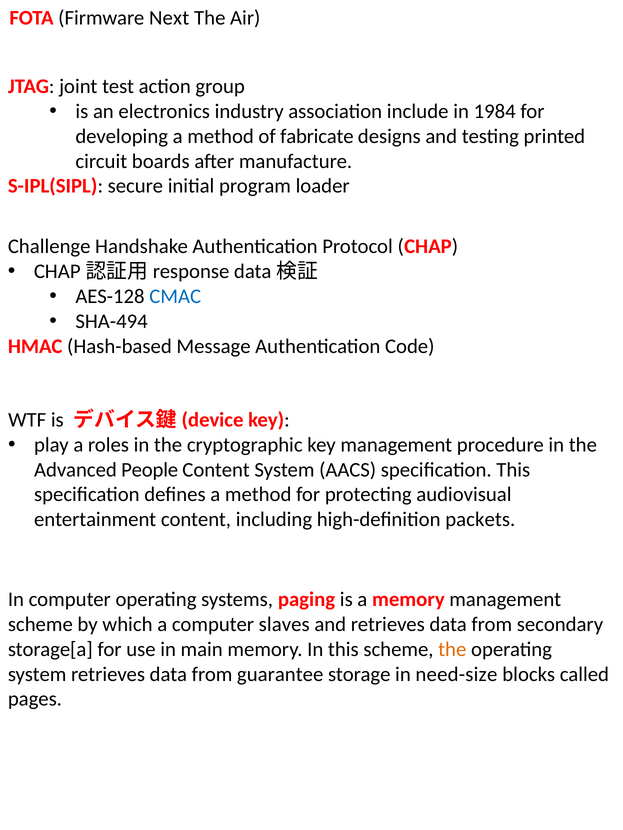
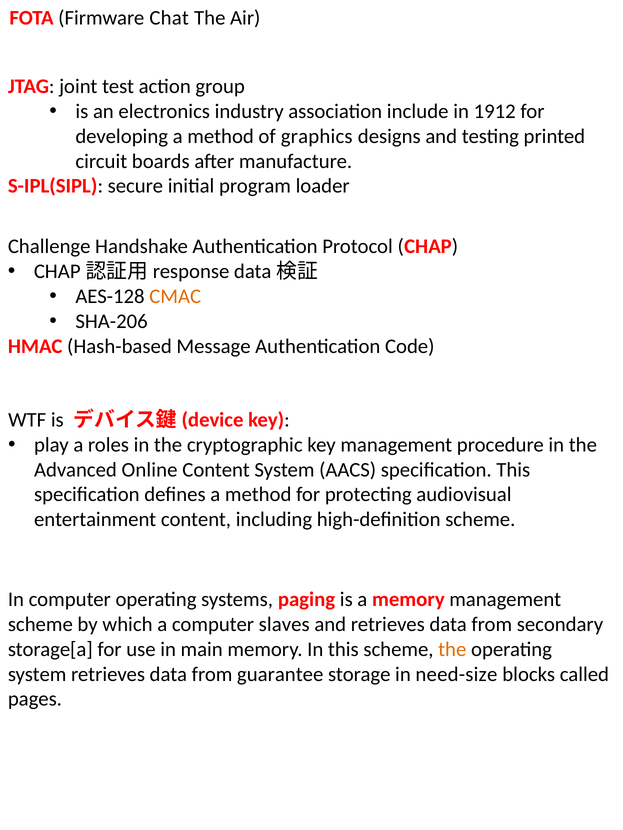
Next: Next -> Chat (169, 18)
1984: 1984 -> 1912 (495, 112)
fabricate: fabricate -> graphics (317, 136)
CMAC colour: blue -> orange (175, 297)
SHA-494: SHA-494 -> SHA-206 (112, 322)
People: People -> Online (150, 470)
high-definition packets: packets -> scheme (480, 520)
